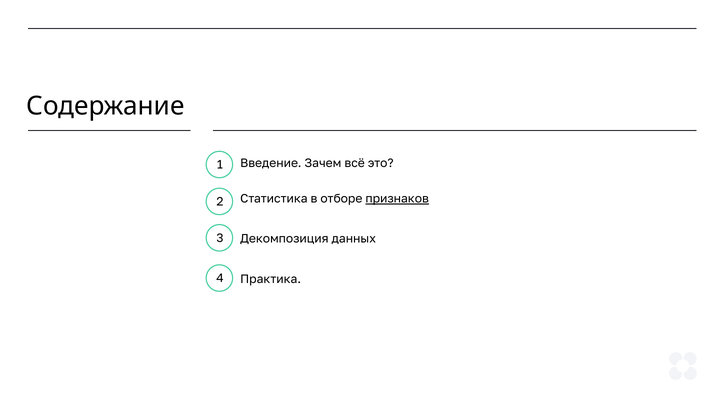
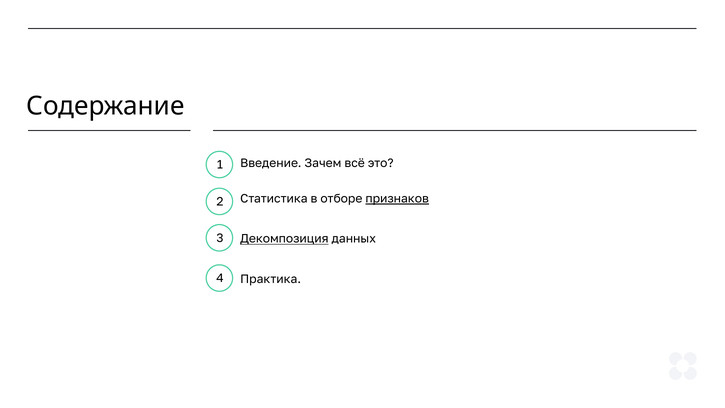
Декомпозиция underline: none -> present (284, 239)
